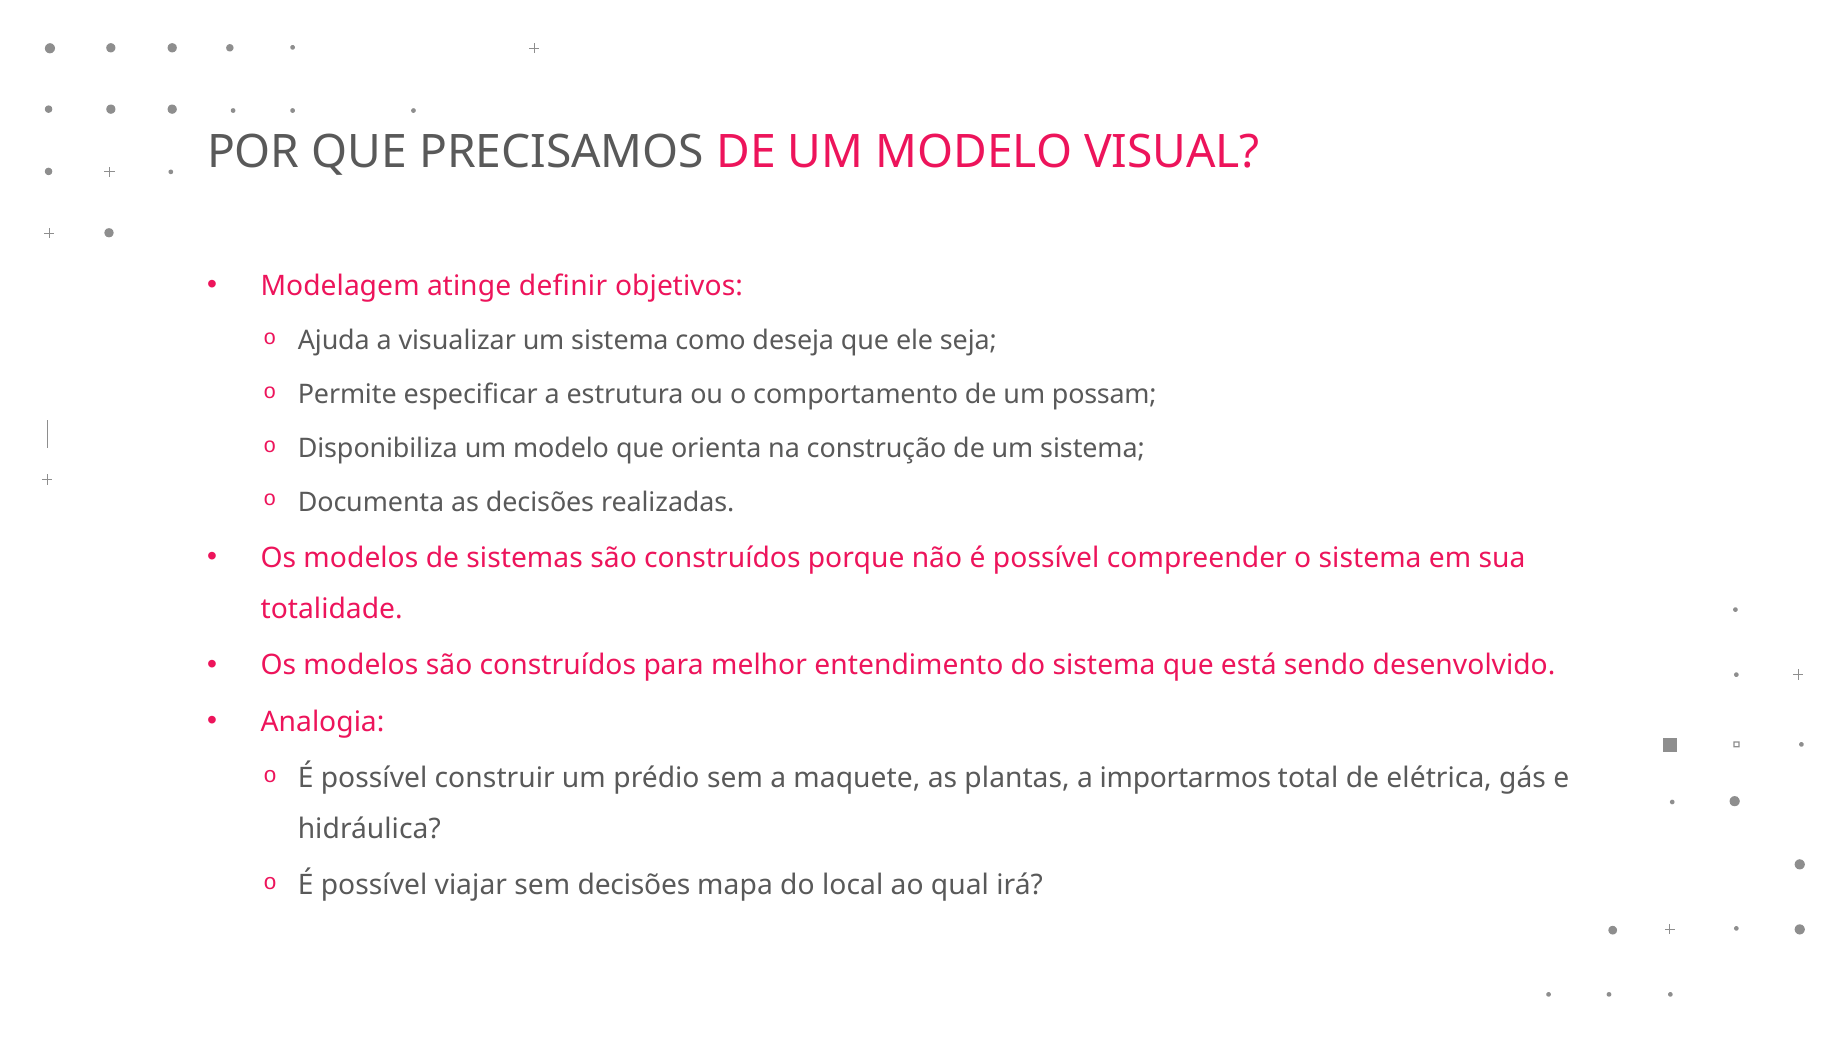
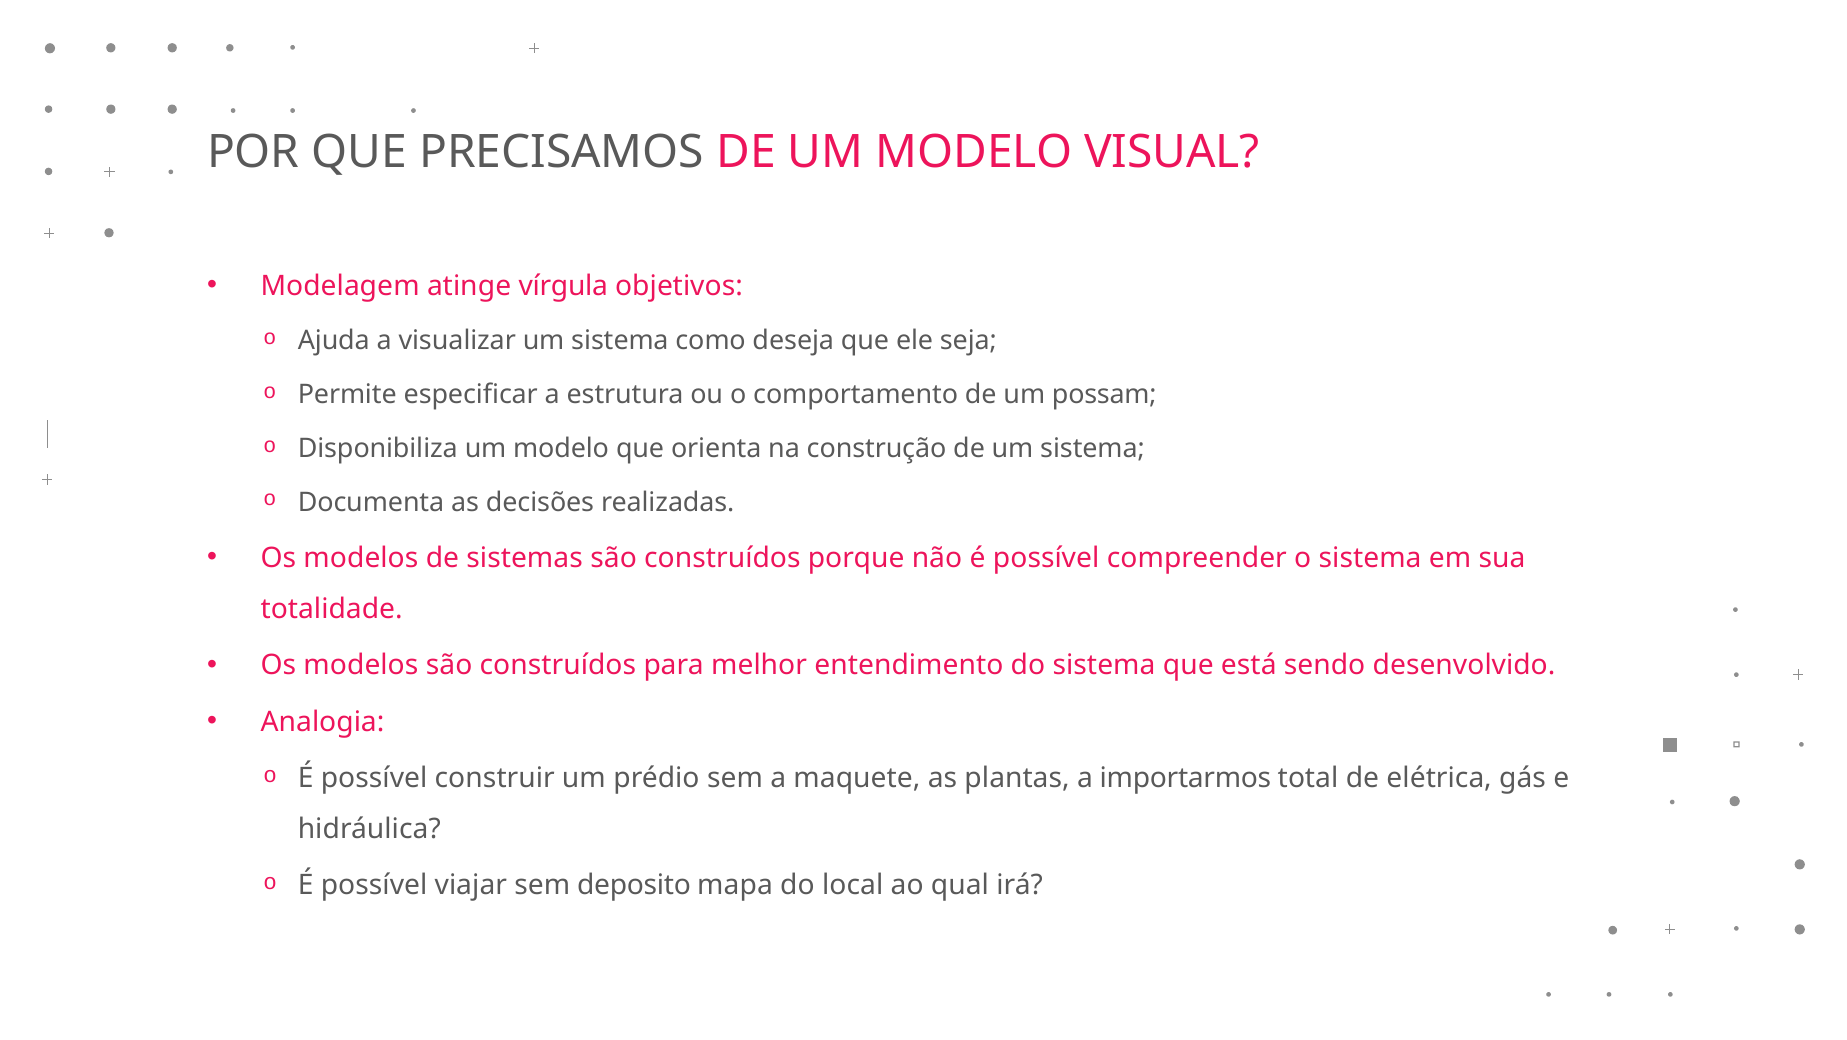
definir: definir -> vírgula (563, 286)
sem decisões: decisões -> deposito (634, 886)
